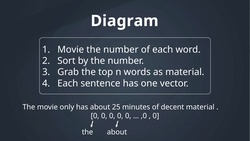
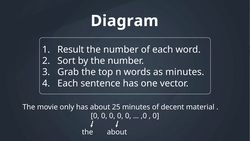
Movie: Movie -> Result (71, 49)
as material: material -> minutes (185, 72)
